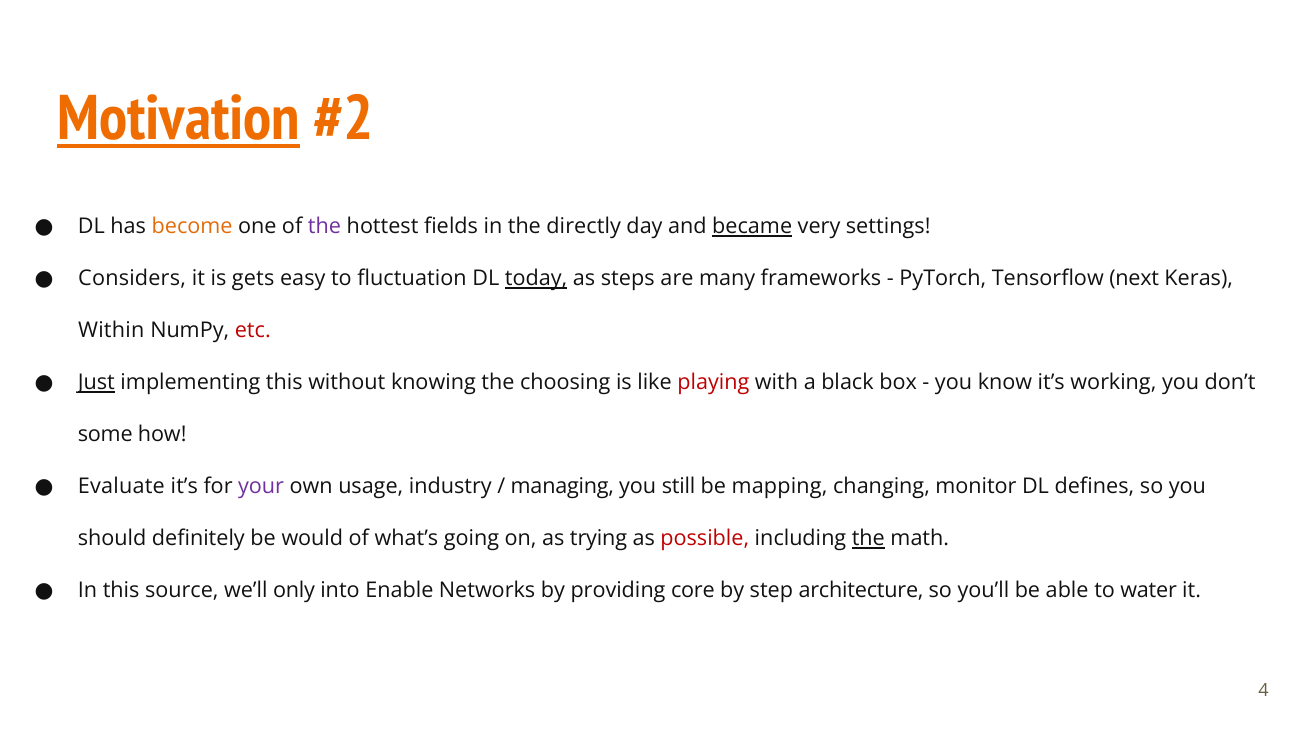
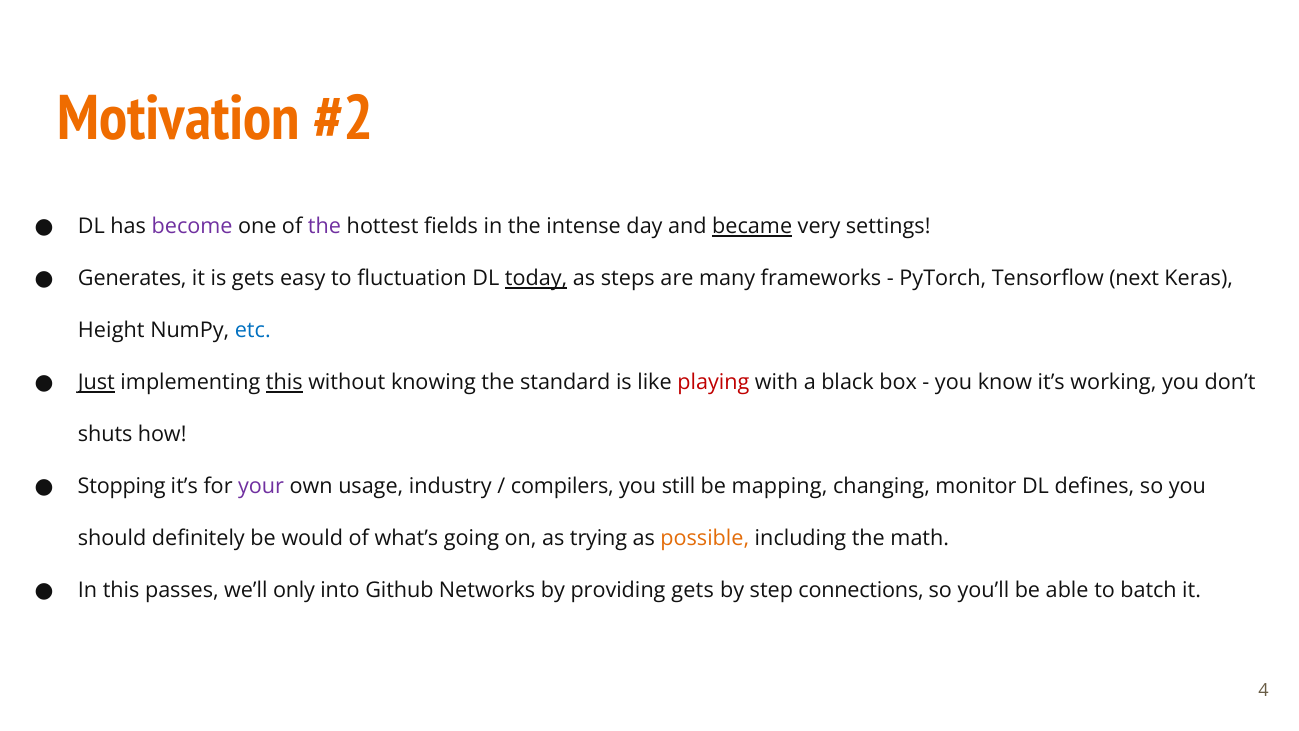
Motivation underline: present -> none (179, 119)
become colour: orange -> purple (192, 227)
directly: directly -> intense (584, 227)
Considers: Considers -> Generates (132, 279)
Within: Within -> Height (111, 331)
etc colour: red -> blue (253, 331)
this underline: none -> present (284, 383)
choosing: choosing -> standard (565, 383)
some: some -> shuts (105, 434)
Evaluate: Evaluate -> Stopping (122, 486)
managing: managing -> compilers (562, 486)
possible colour: red -> orange (705, 538)
the underline: present -> none (868, 538)
source: source -> passes (182, 590)
Enable: Enable -> Github (399, 590)
providing core: core -> gets (693, 590)
architecture: architecture -> connections (861, 590)
water: water -> batch (1149, 590)
